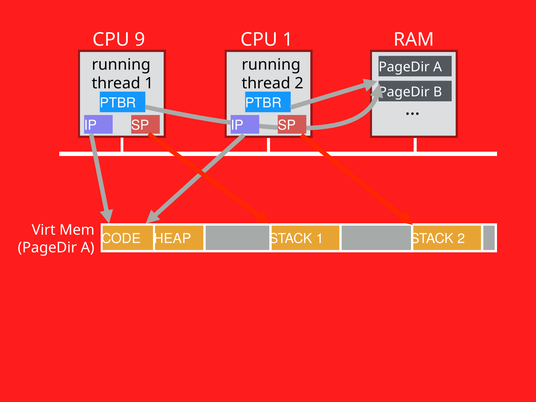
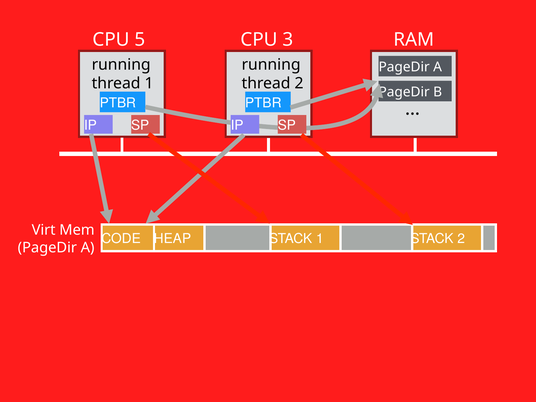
9: 9 -> 5 (140, 39)
CPU 1: 1 -> 3 (288, 39)
